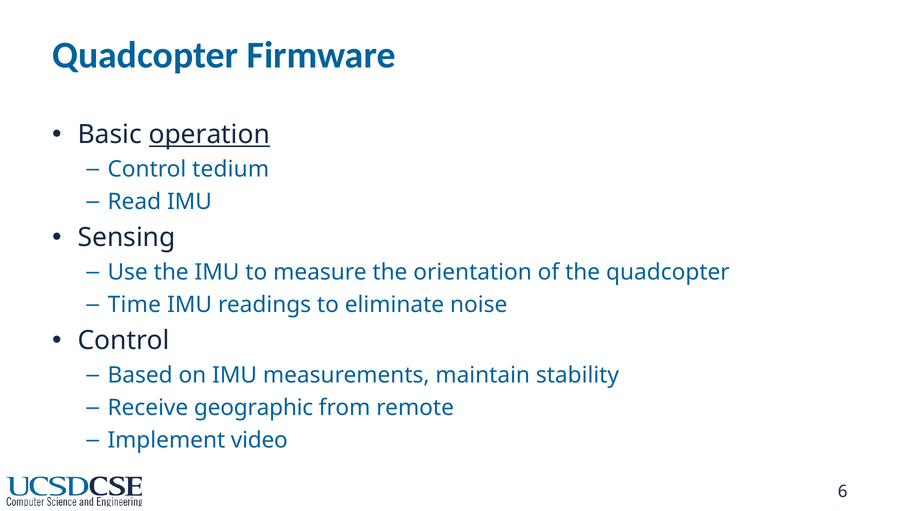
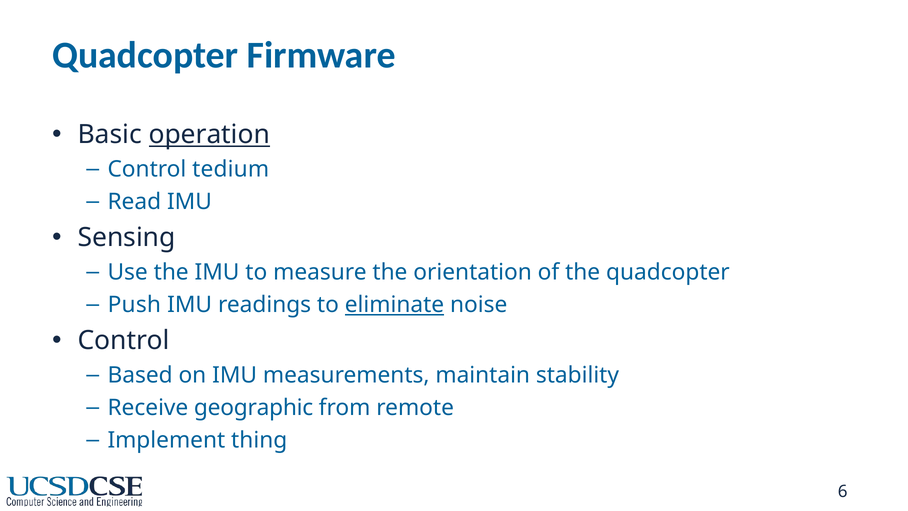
Time: Time -> Push (134, 305)
eliminate underline: none -> present (394, 305)
video: video -> thing (259, 440)
